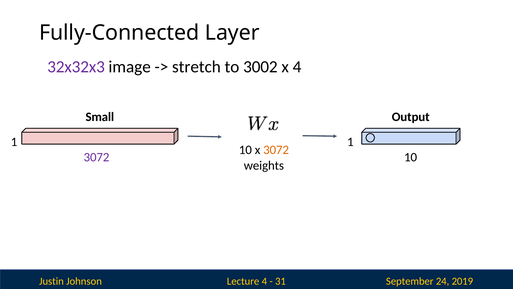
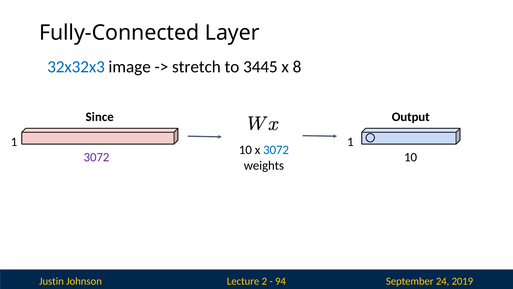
32x32x3 colour: purple -> blue (76, 67)
3002: 3002 -> 3445 (260, 67)
x 4: 4 -> 8 (297, 67)
Small: Small -> Since (100, 117)
3072 colour: orange -> blue (276, 150)
Lecture 4: 4 -> 2 (264, 281)
31: 31 -> 94 (280, 281)
